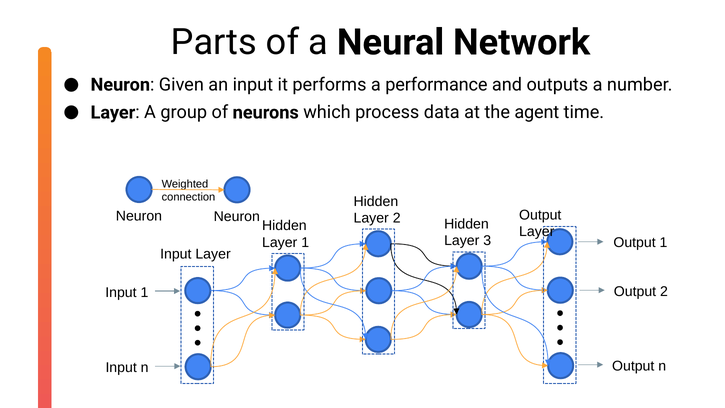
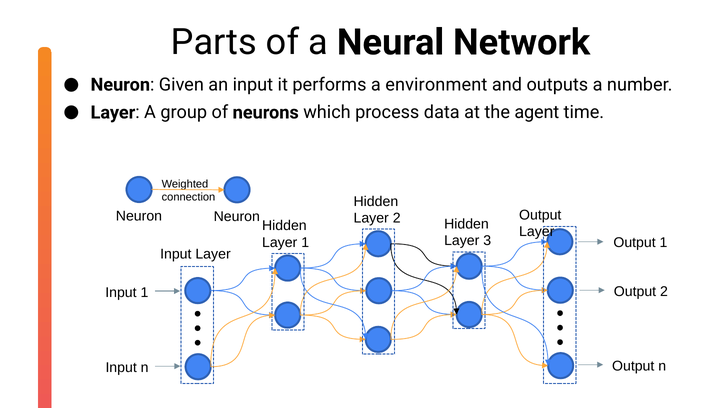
performance: performance -> environment (436, 85)
